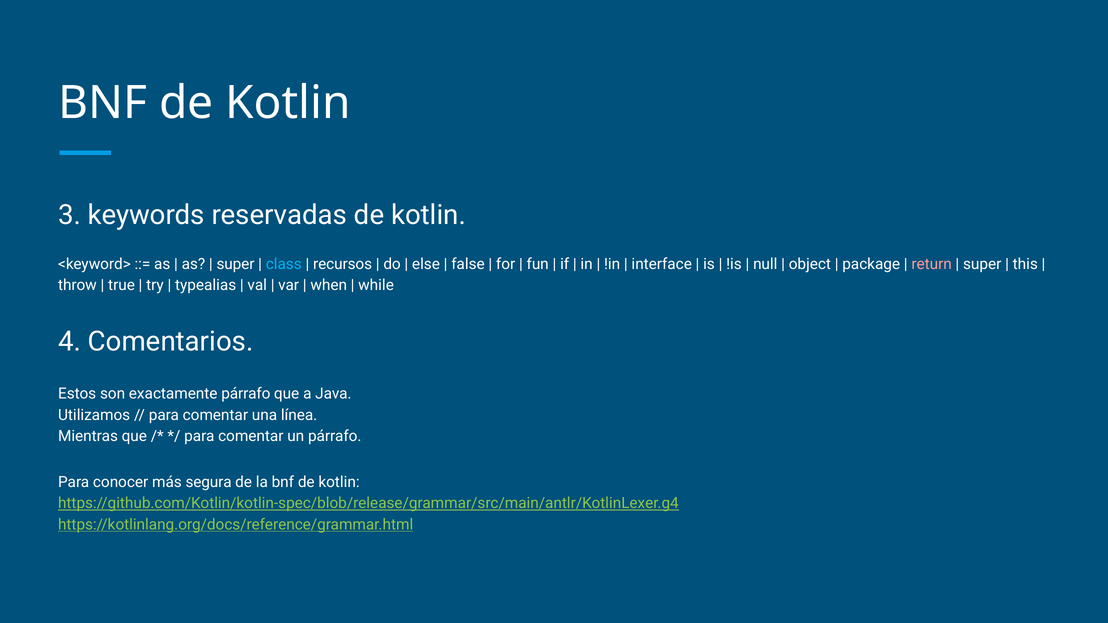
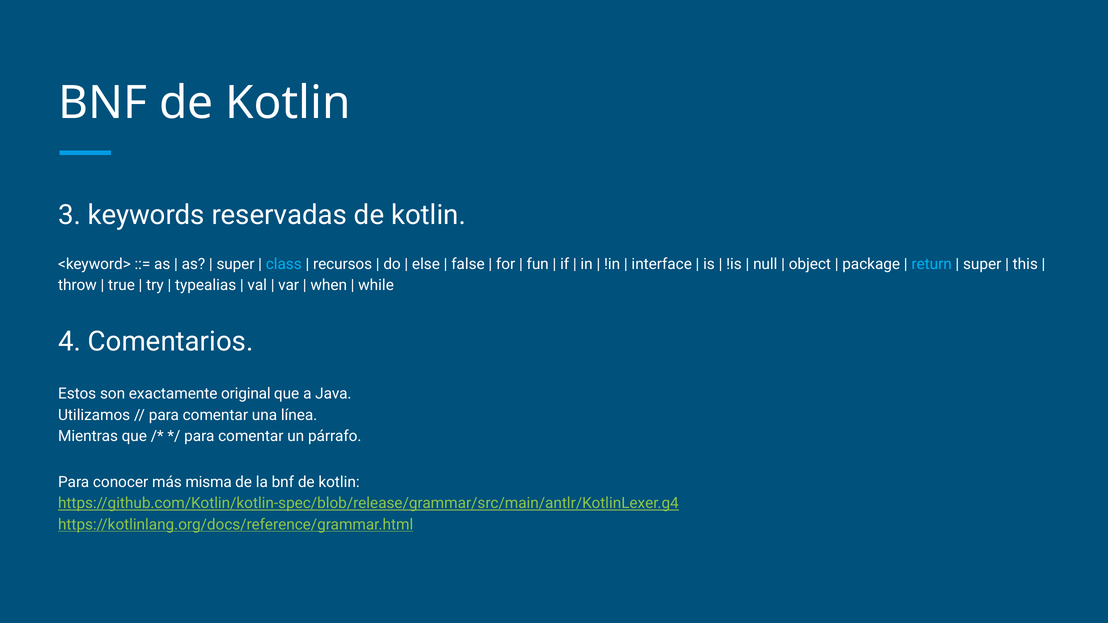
return colour: pink -> light blue (932, 264)
exactamente párrafo: párrafo -> original (246, 394)
segura: segura -> misma (209, 482)
